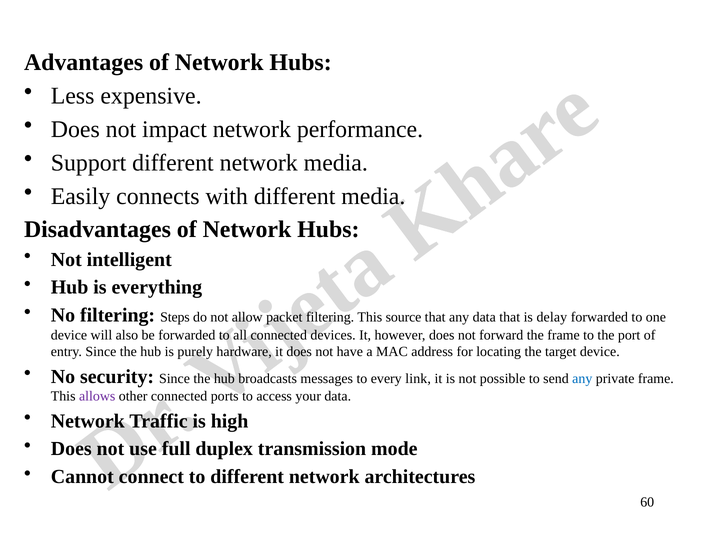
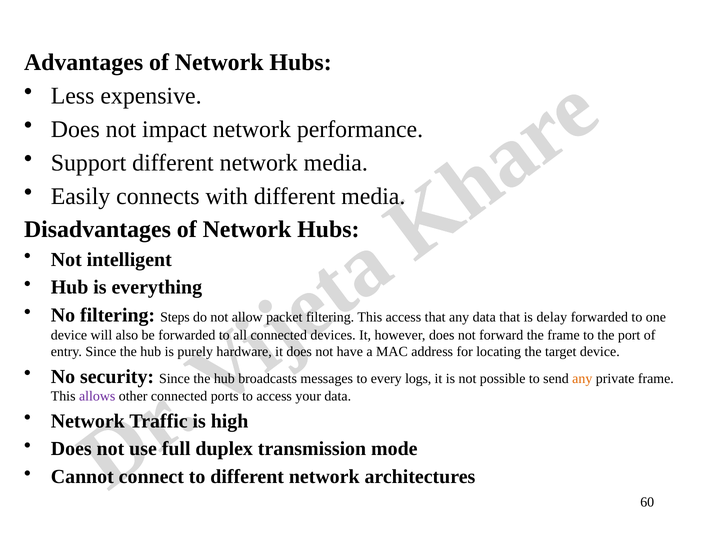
source: source -> access (403, 317)
link: link -> logs (418, 378)
any colour: blue -> orange (582, 378)
